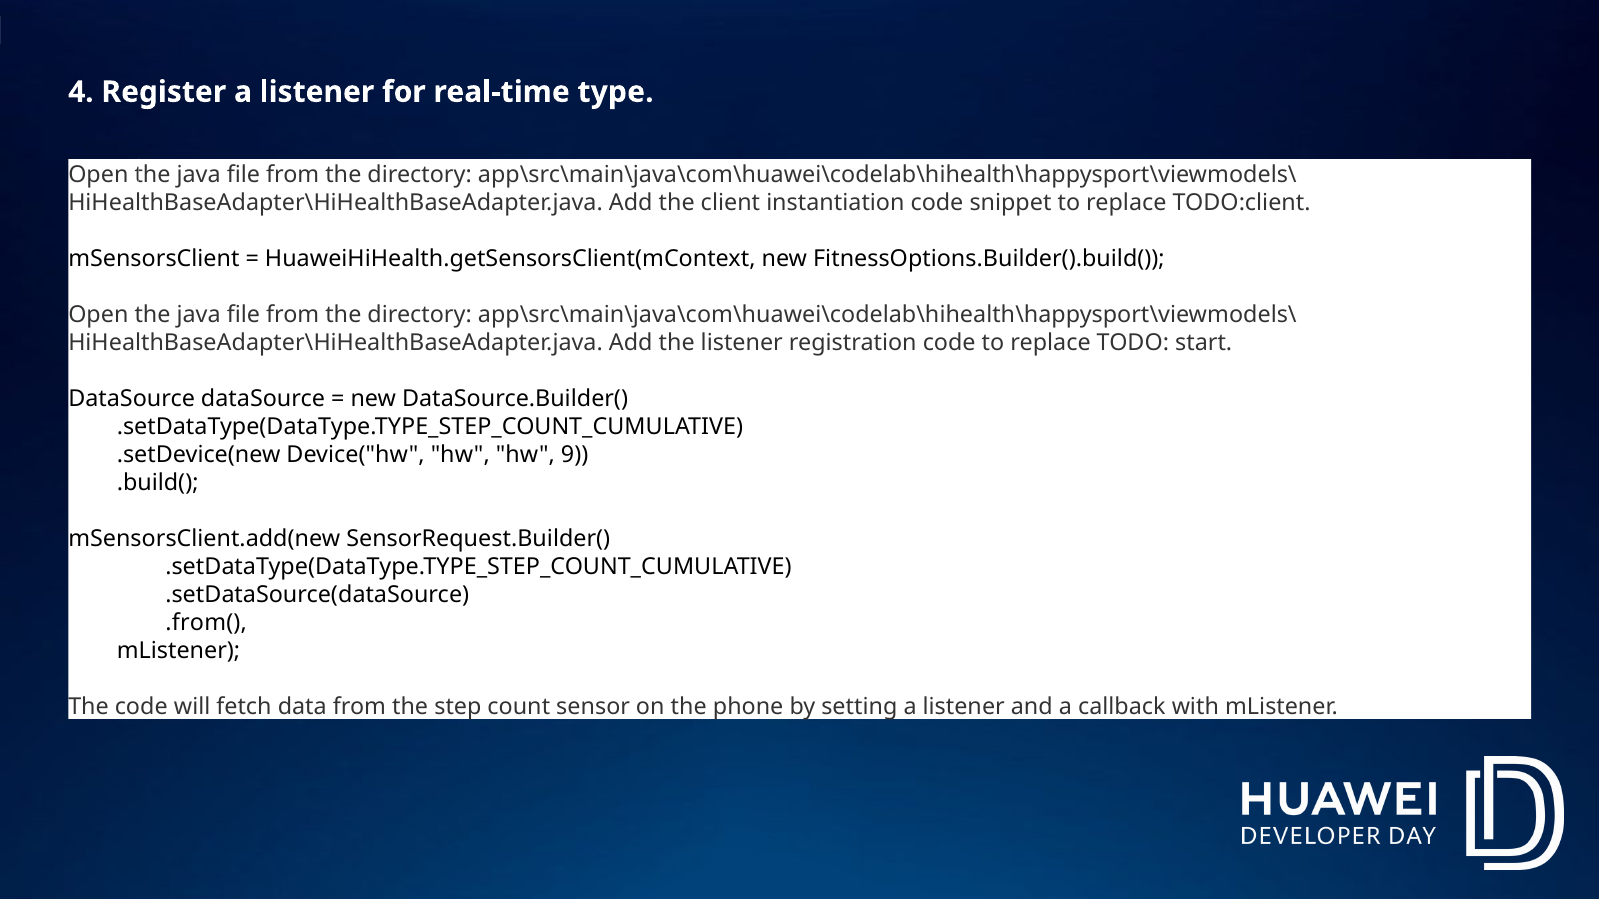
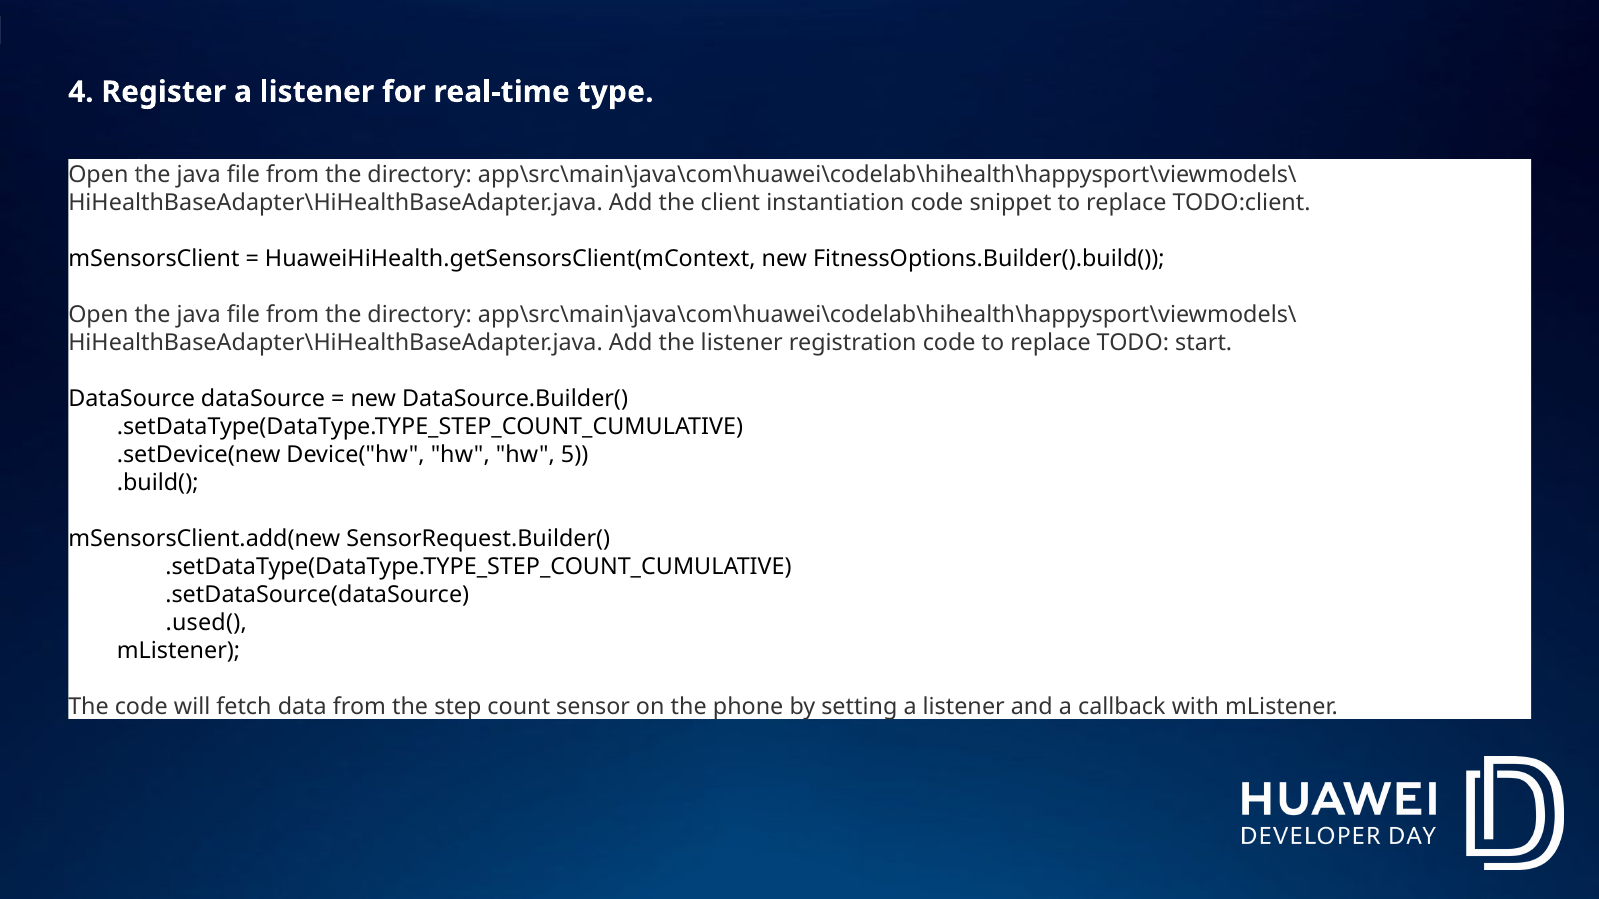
9: 9 -> 5 (575, 455)
.from(: .from( -> .used( (206, 623)
